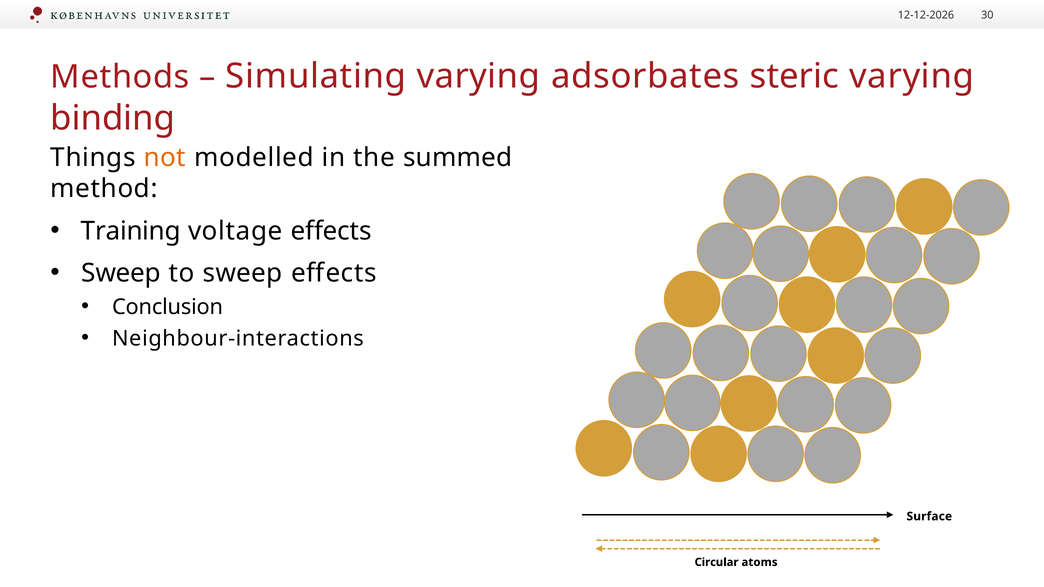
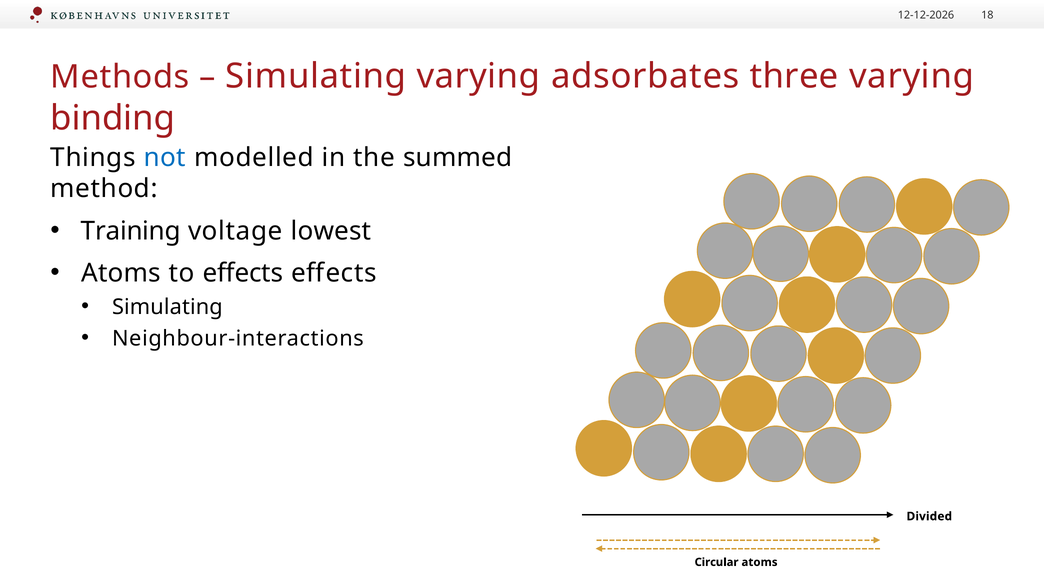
30: 30 -> 18 (987, 15)
steric: steric -> three (794, 76)
not colour: orange -> blue (165, 158)
voltage effects: effects -> lowest (331, 231)
Sweep: Sweep -> Atoms (121, 273)
to sweep: sweep -> effects (243, 273)
Conclusion: Conclusion -> Simulating (167, 307)
Surface: Surface -> Divided (929, 517)
